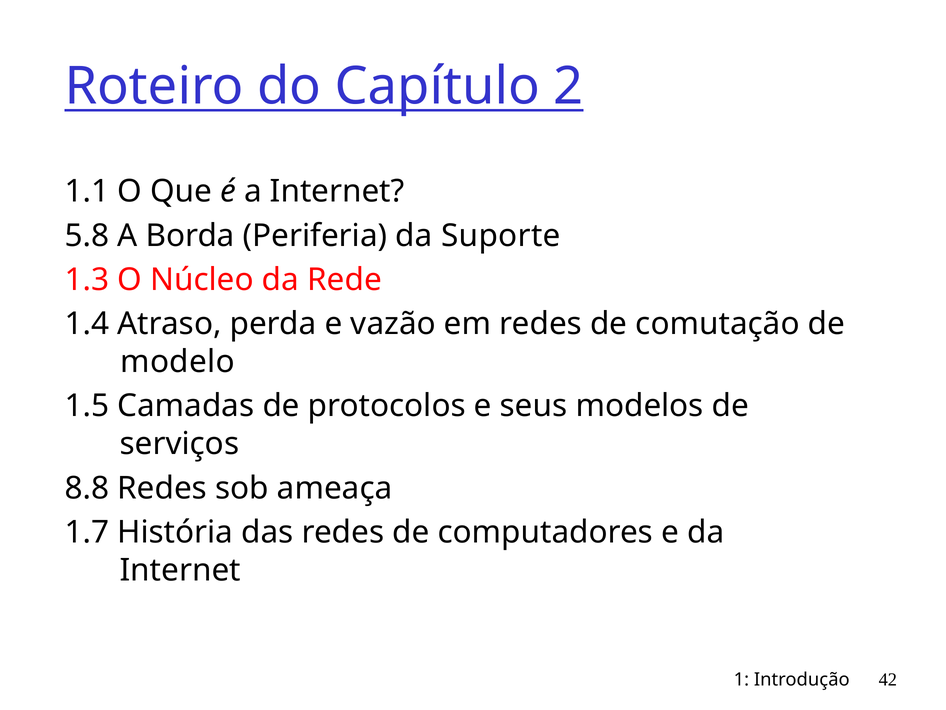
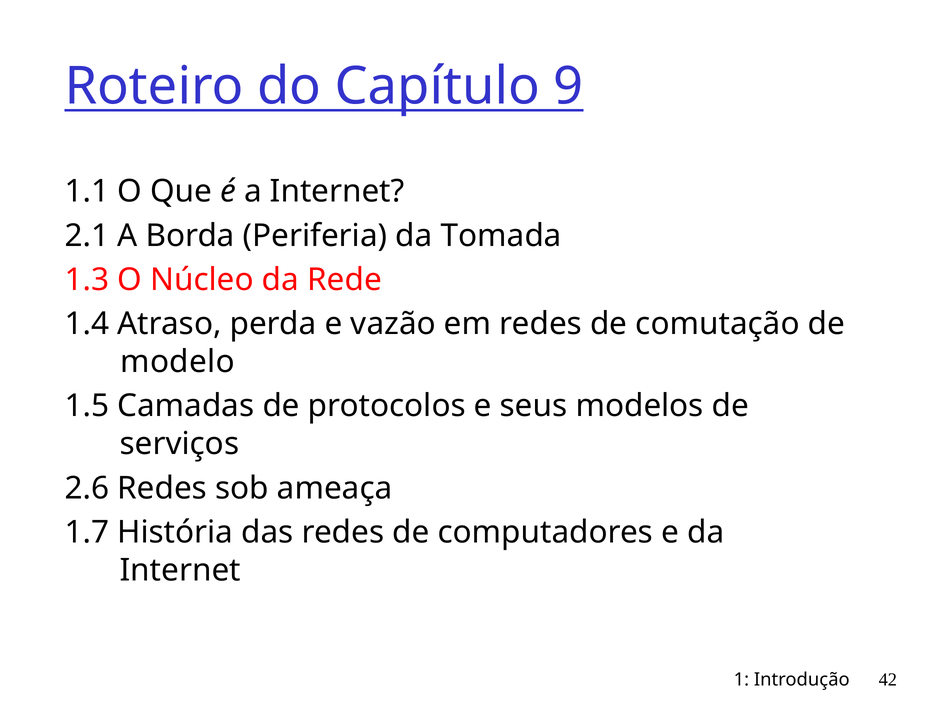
2: 2 -> 9 (569, 86)
5.8: 5.8 -> 2.1 (87, 236)
Suporte: Suporte -> Tomada (501, 236)
8.8: 8.8 -> 2.6 (87, 488)
